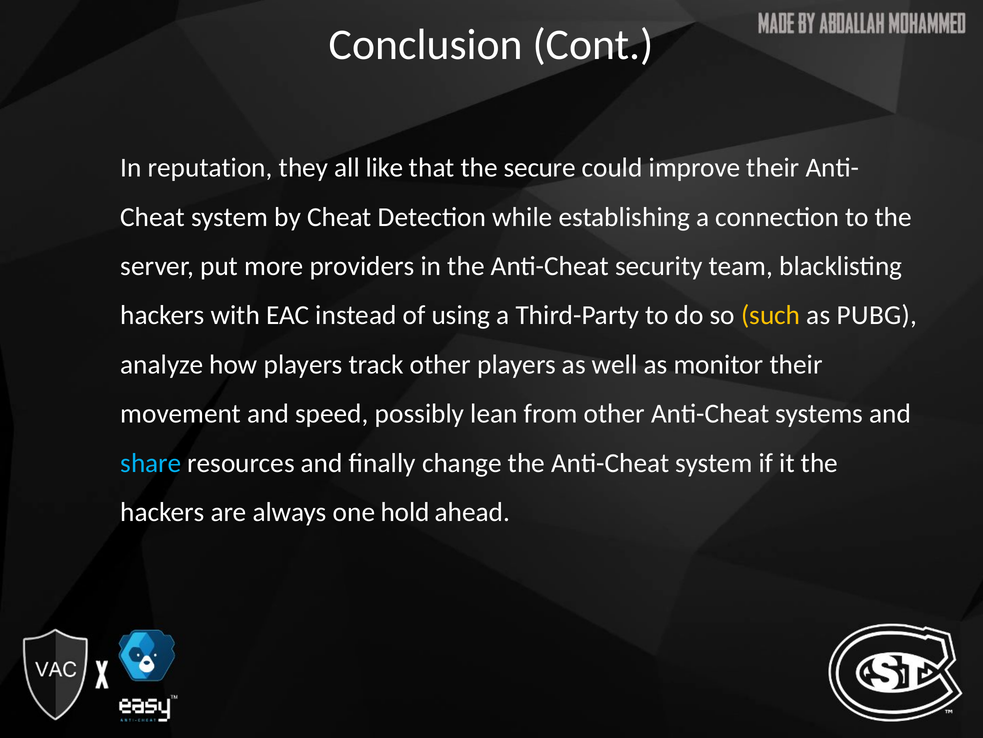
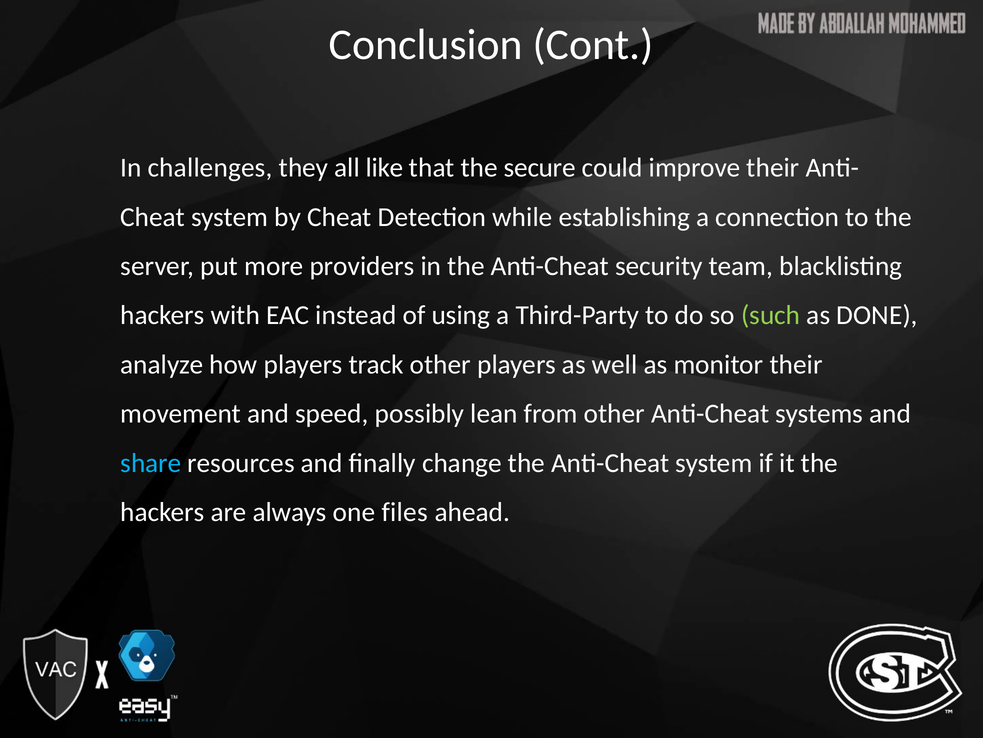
reputation: reputation -> challenges (210, 168)
such colour: yellow -> light green (771, 315)
PUBG: PUBG -> DONE (877, 315)
hold: hold -> files (405, 512)
